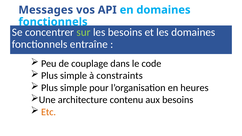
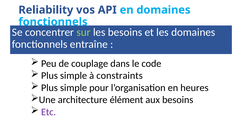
Messages: Messages -> Reliability (46, 10)
contenu: contenu -> élément (126, 100)
Etc colour: orange -> purple (49, 112)
